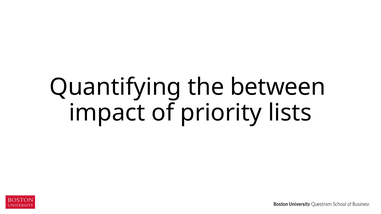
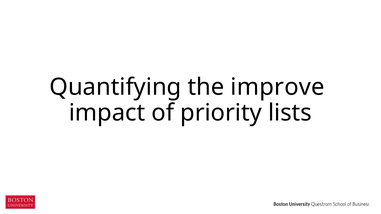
between: between -> improve (278, 87)
